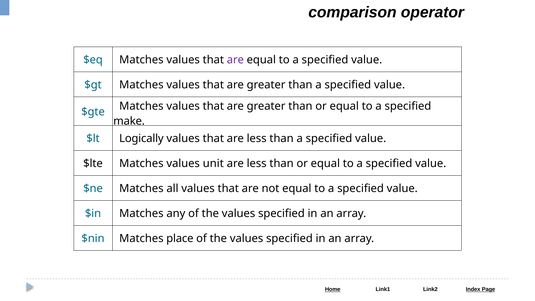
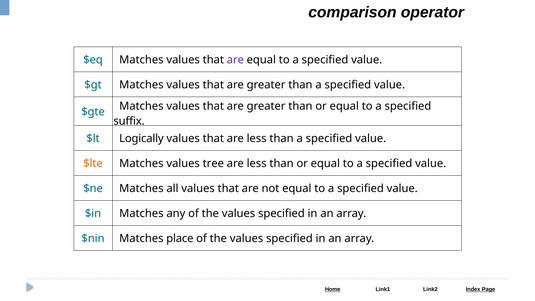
make: make -> suffix (129, 121)
$lte colour: black -> orange (93, 164)
unit: unit -> tree (213, 164)
